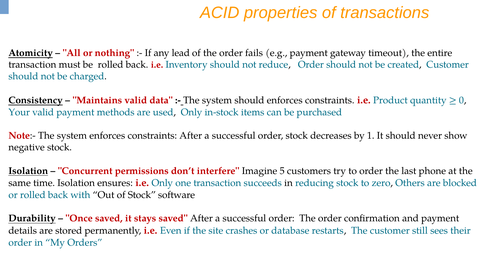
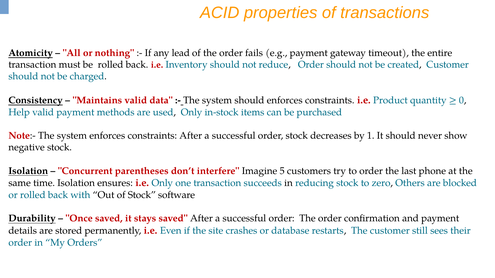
Your: Your -> Help (19, 112)
permissions: permissions -> parentheses (142, 171)
